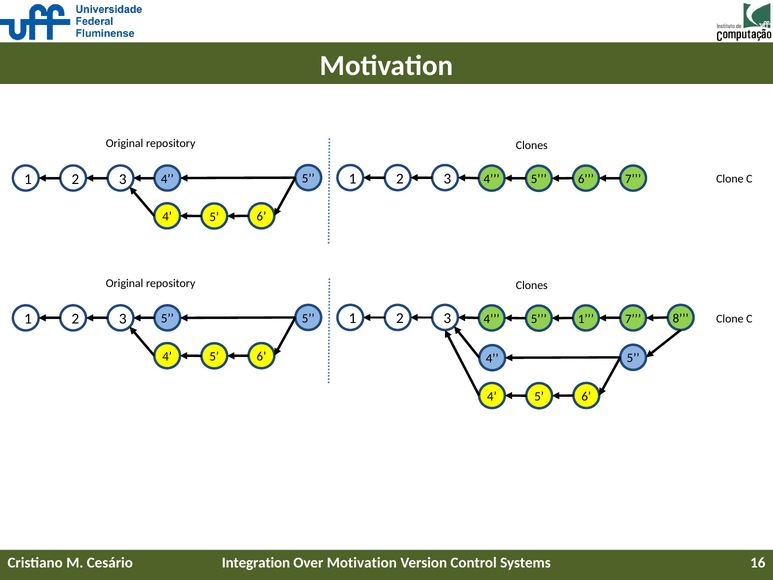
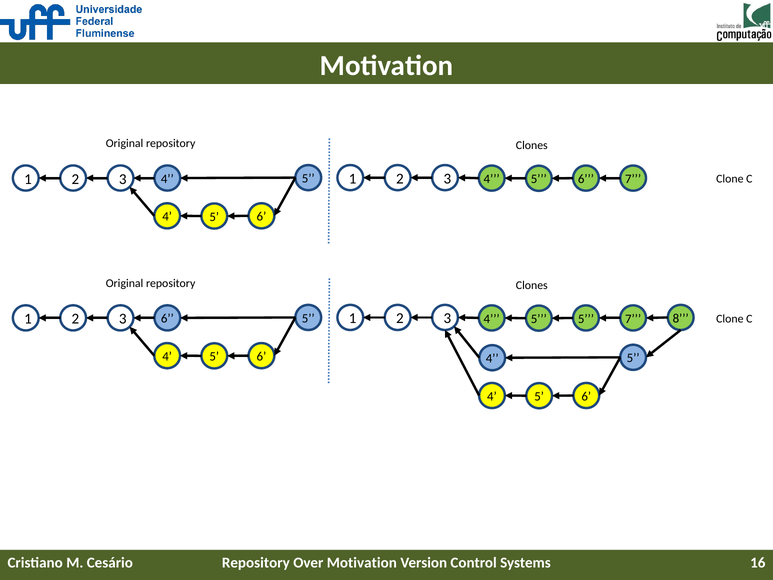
5: 5 -> 6 (167, 319)
5 1: 1 -> 5 (586, 319)
Integration: Integration -> Repository (256, 563)
